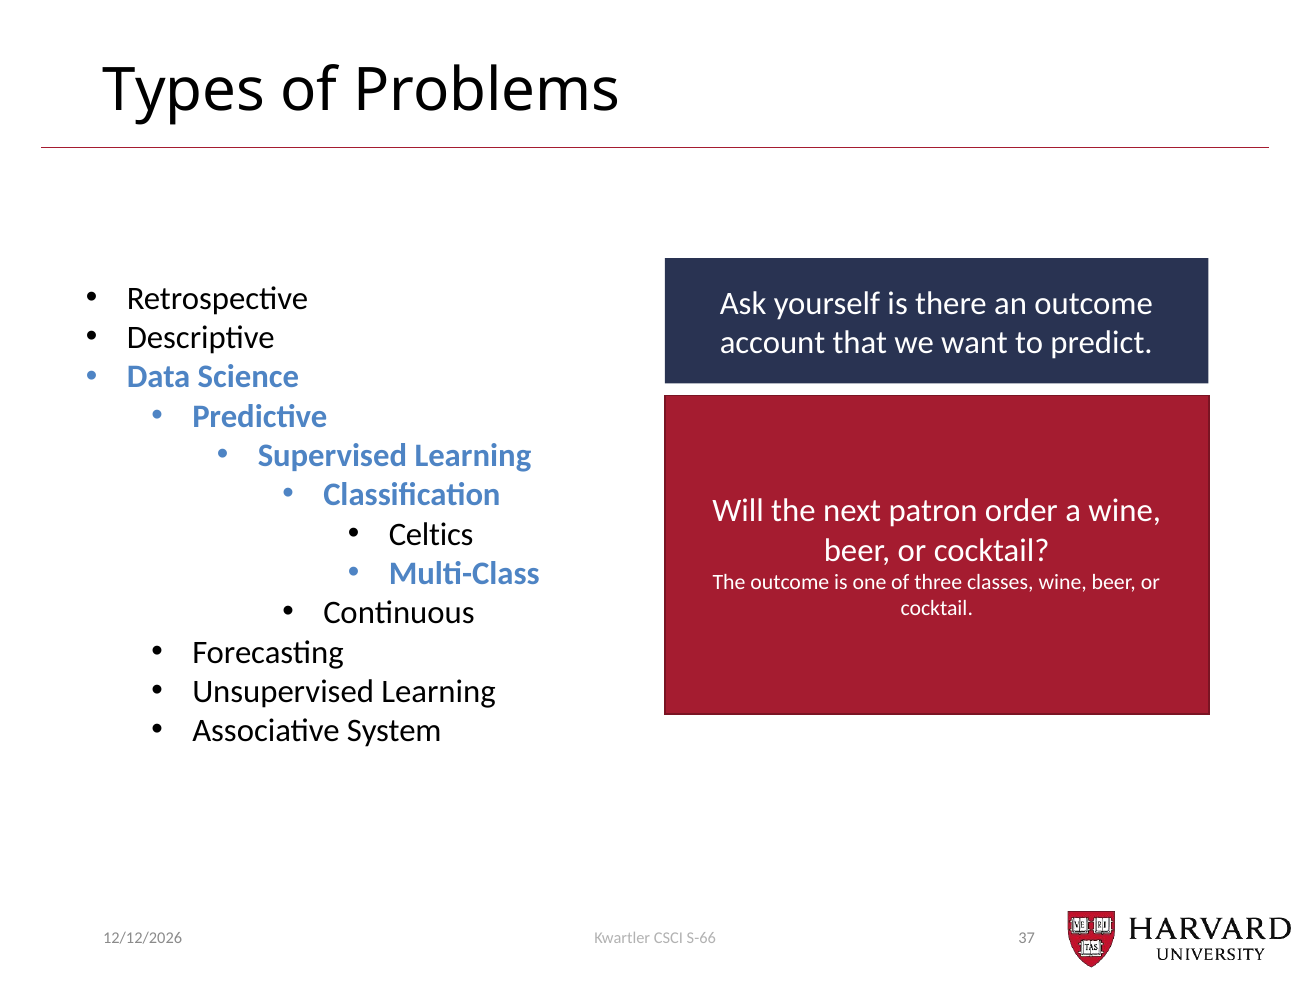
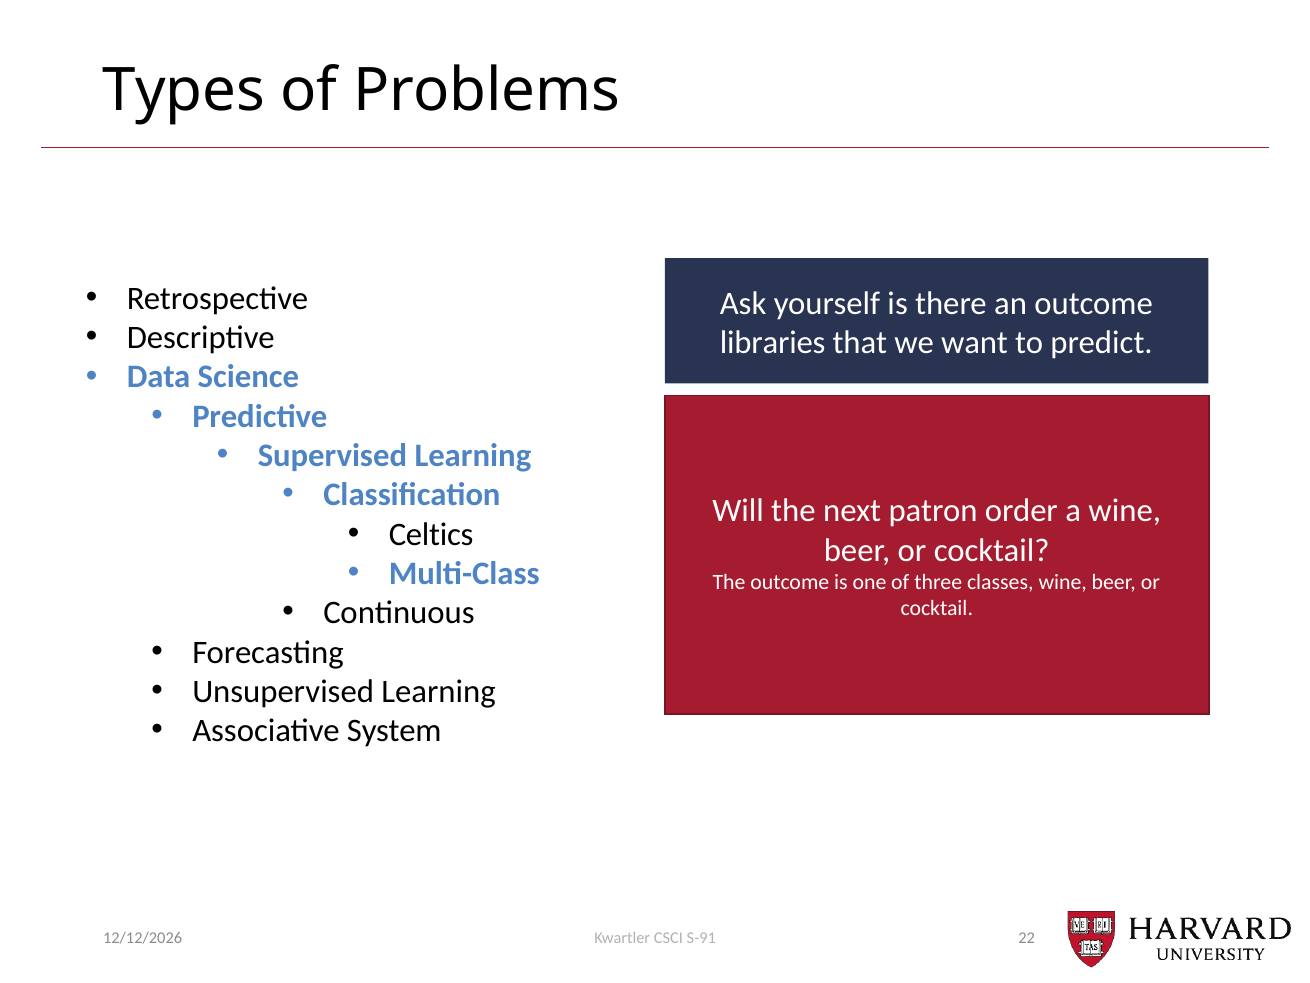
account: account -> libraries (773, 343)
S-66: S-66 -> S-91 (701, 938)
37: 37 -> 22 (1027, 938)
